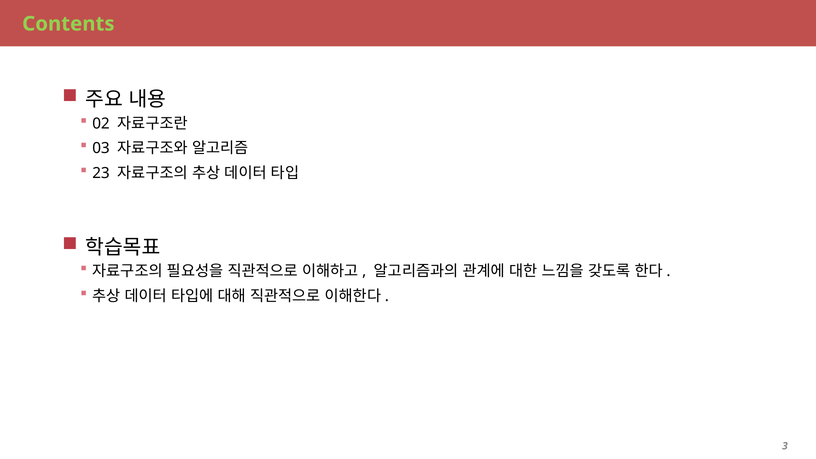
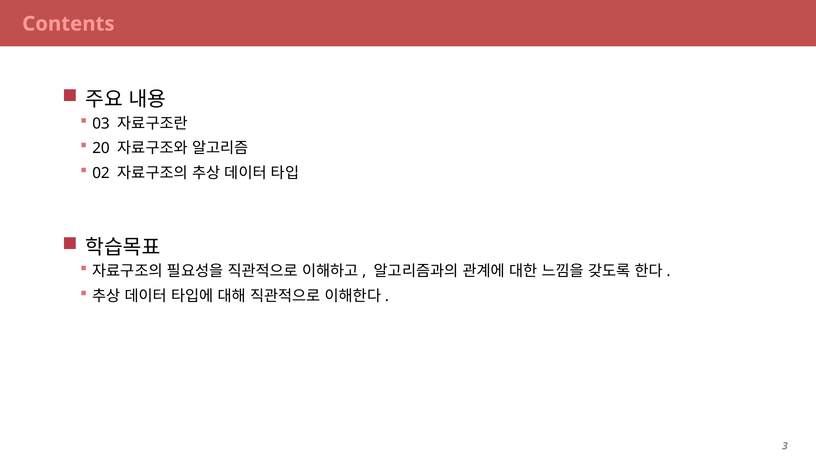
Contents colour: light green -> pink (68, 24)
02: 02 -> 03 (101, 124)
03: 03 -> 20 (101, 148)
23: 23 -> 02 (101, 173)
